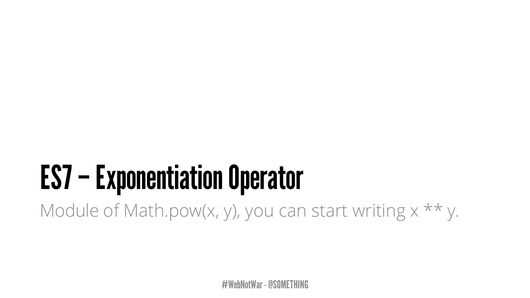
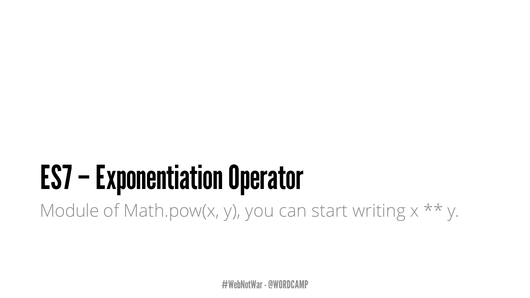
@SOMETHING: @SOMETHING -> @WORDCAMP (288, 285)
